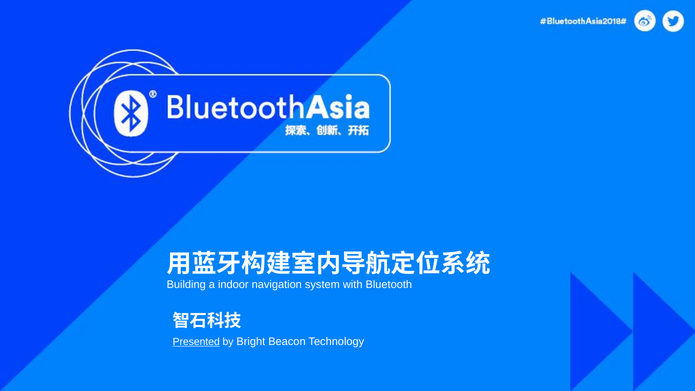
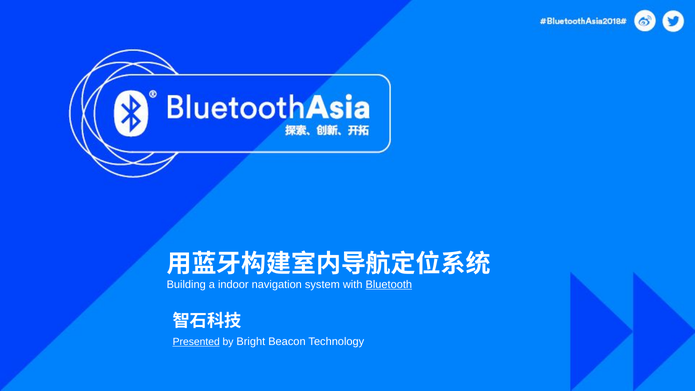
Bluetooth underline: none -> present (389, 284)
